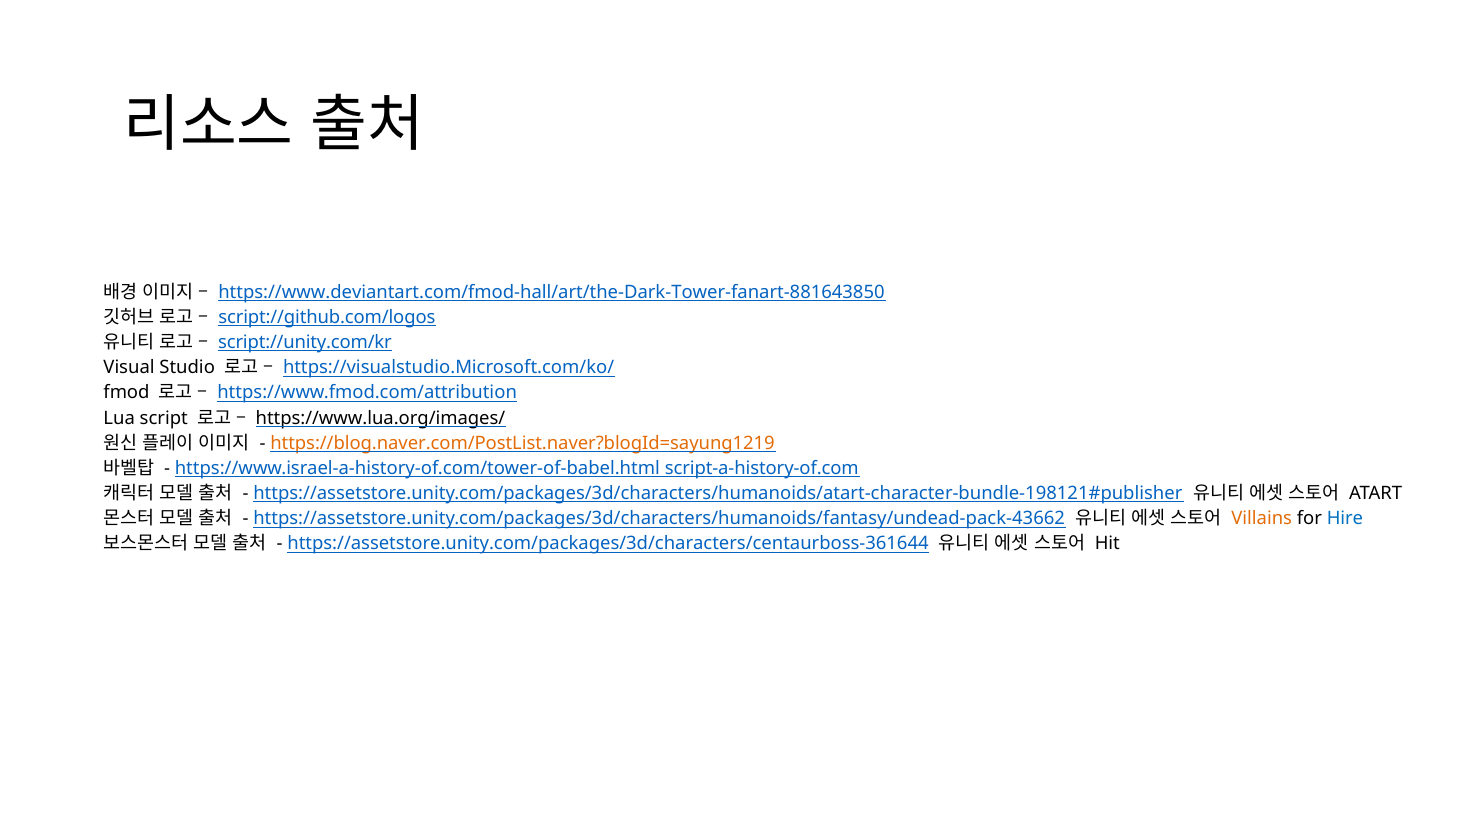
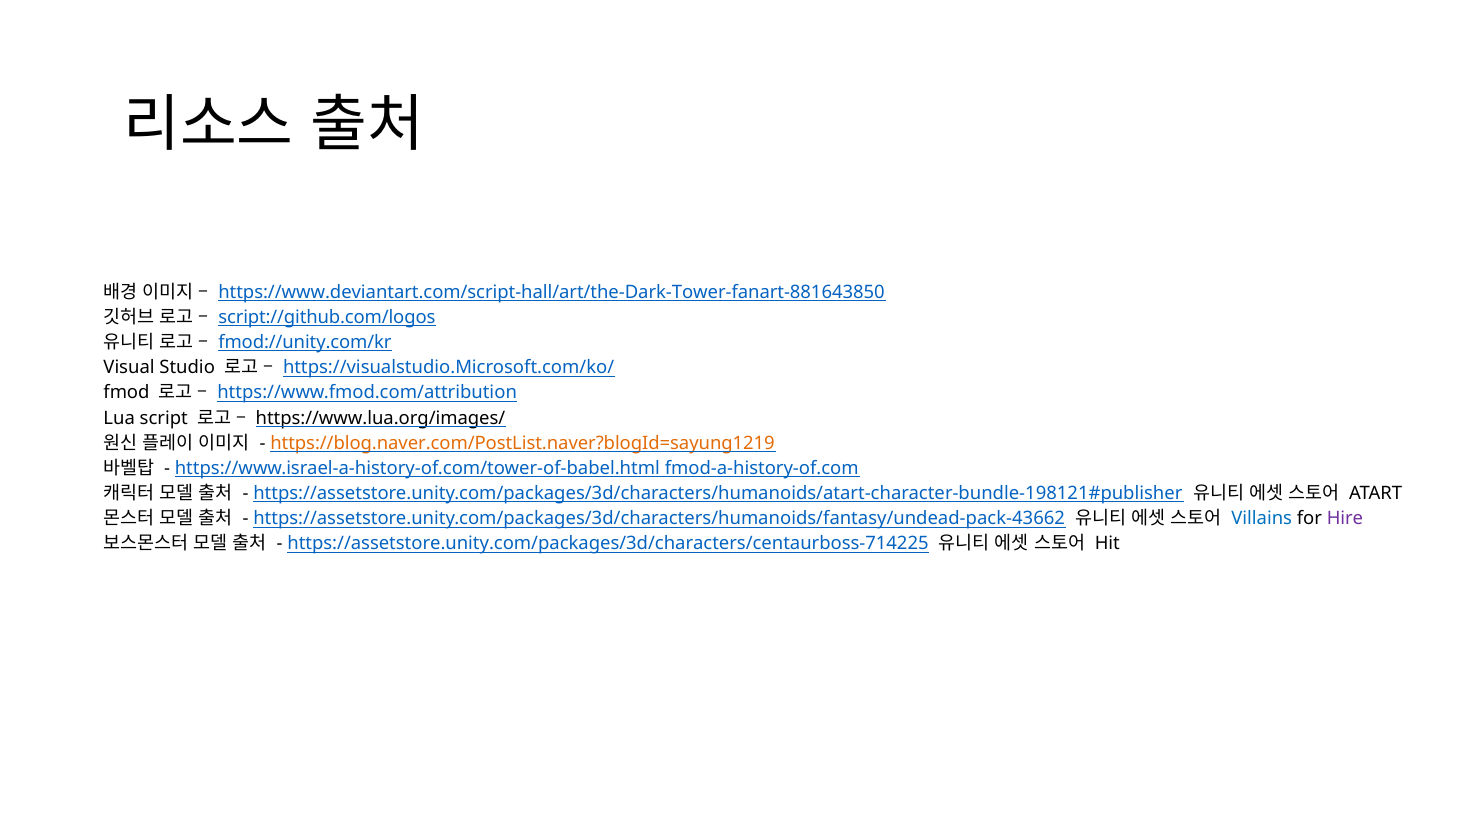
https://www.deviantart.com/fmod-hall/art/the-Dark-Tower-fanart-881643850: https://www.deviantart.com/fmod-hall/art/the-Dark-Tower-fanart-881643850 -> https://www.deviantart.com/script-hall/art/the-Dark-Tower-fanart-881643850 (552, 292)
script://unity.com/kr: script://unity.com/kr -> fmod://unity.com/kr (305, 343)
script-a-history-of.com: script-a-history-of.com -> fmod-a-history-of.com (762, 469)
Villains colour: orange -> blue (1262, 519)
Hire colour: blue -> purple (1345, 519)
https://assetstore.unity.com/packages/3d/characters/centaurboss-361644: https://assetstore.unity.com/packages/3d/characters/centaurboss-361644 -> https://assetstore.unity.com/packages/3d/characters/centaurboss-714225 (608, 544)
